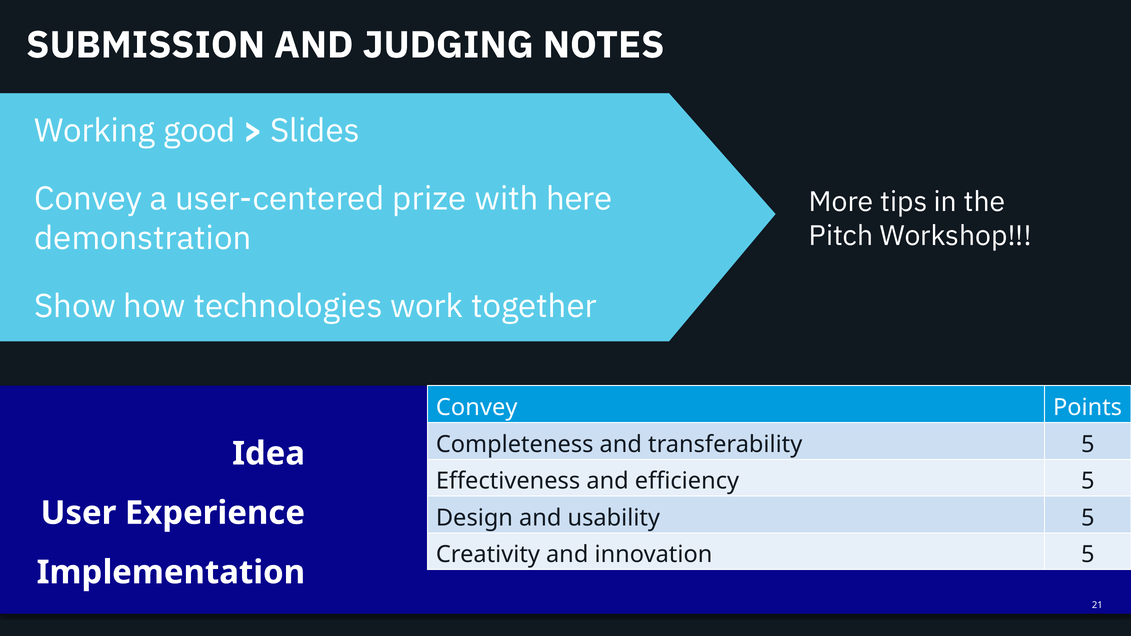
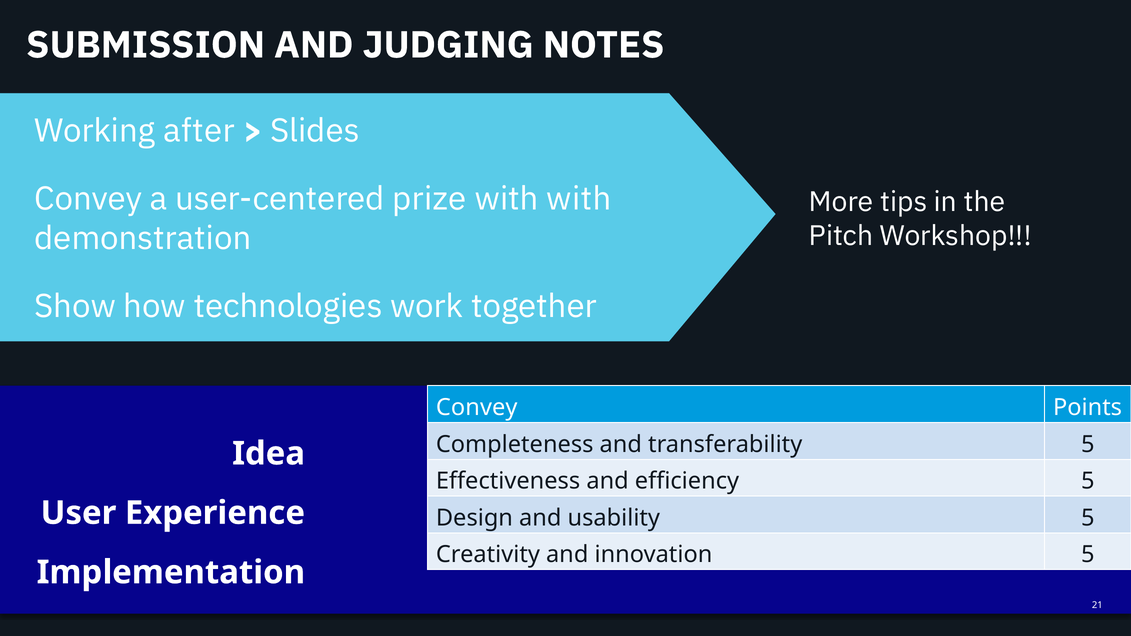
good: good -> after (199, 131)
with here: here -> with (579, 199)
